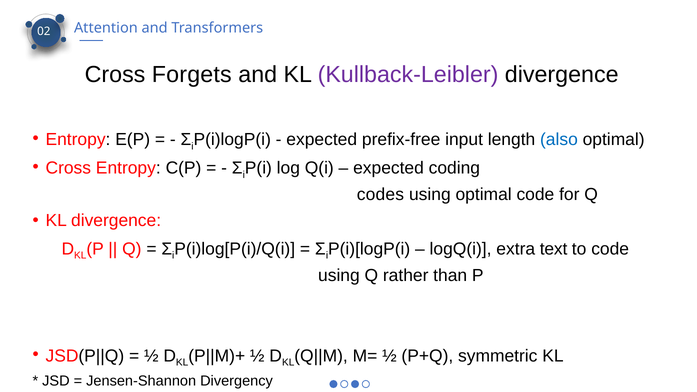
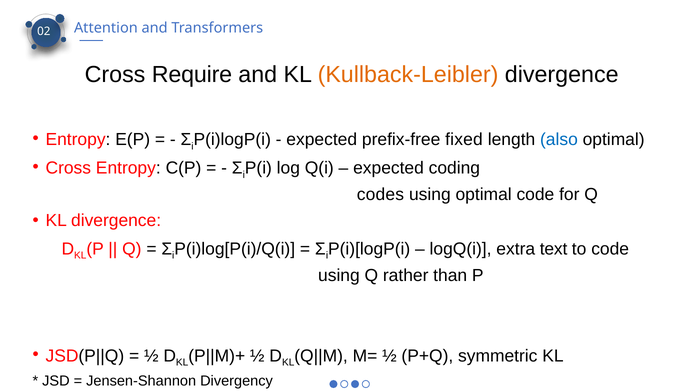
Forgets: Forgets -> Require (192, 75)
Kullback-Leibler colour: purple -> orange (408, 75)
input: input -> fixed (464, 139)
